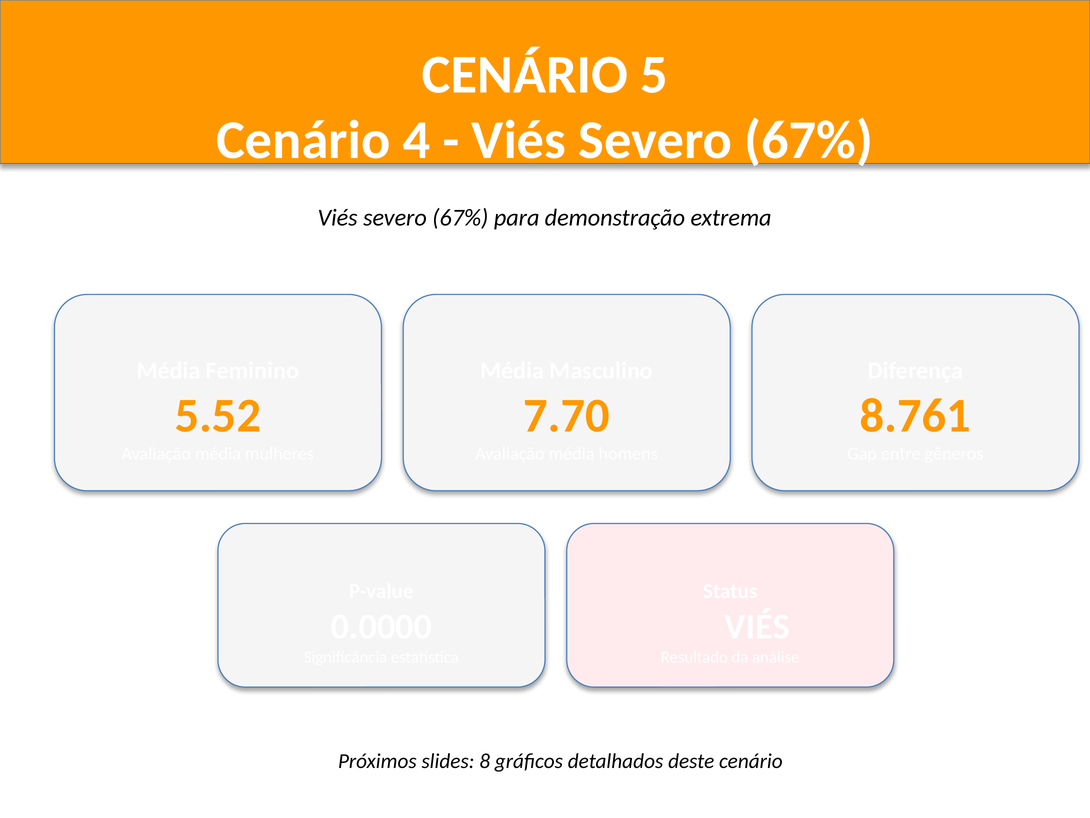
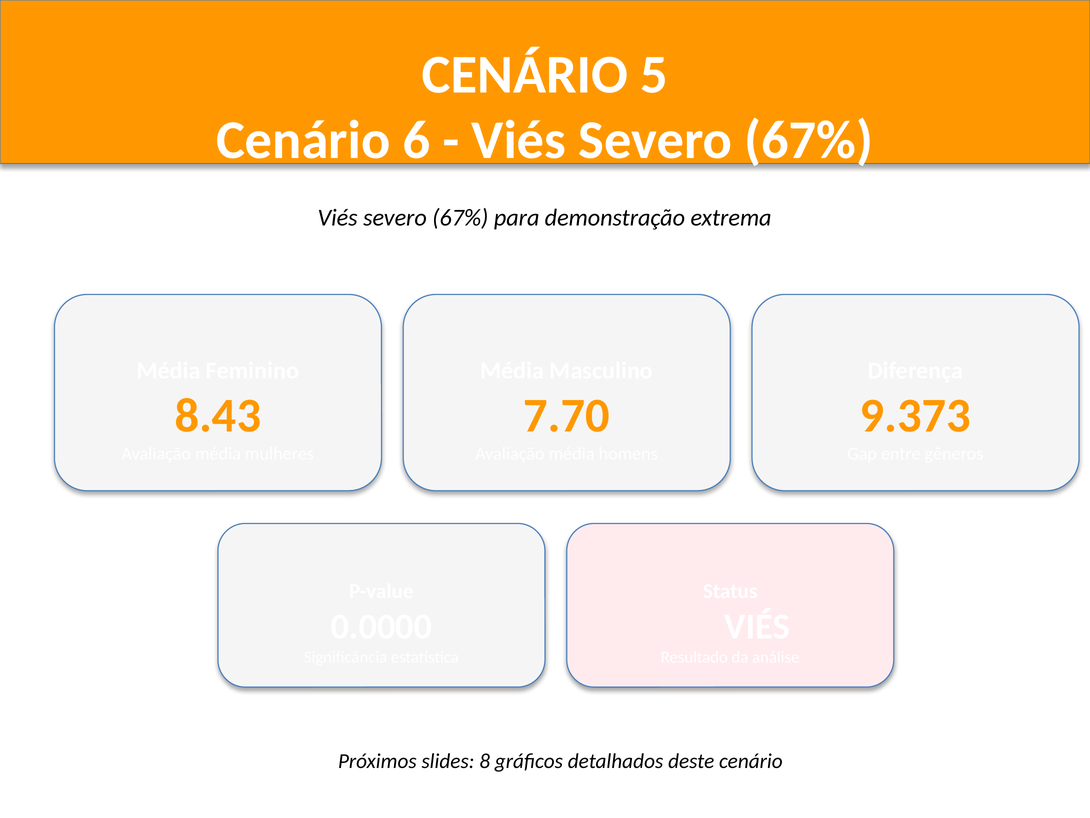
4: 4 -> 6 (416, 140)
5.52: 5.52 -> 8.43 (218, 416)
8.761: 8.761 -> 9.373 (915, 416)
